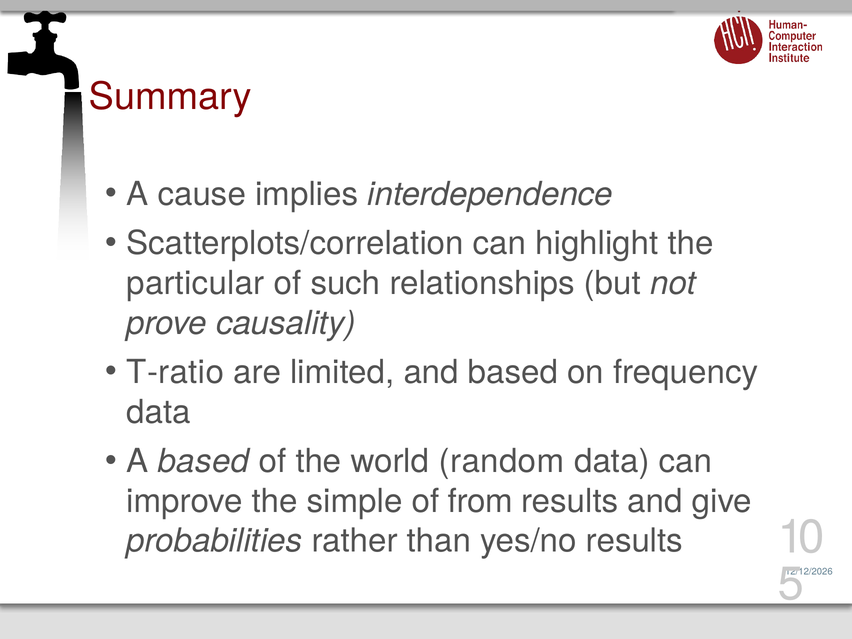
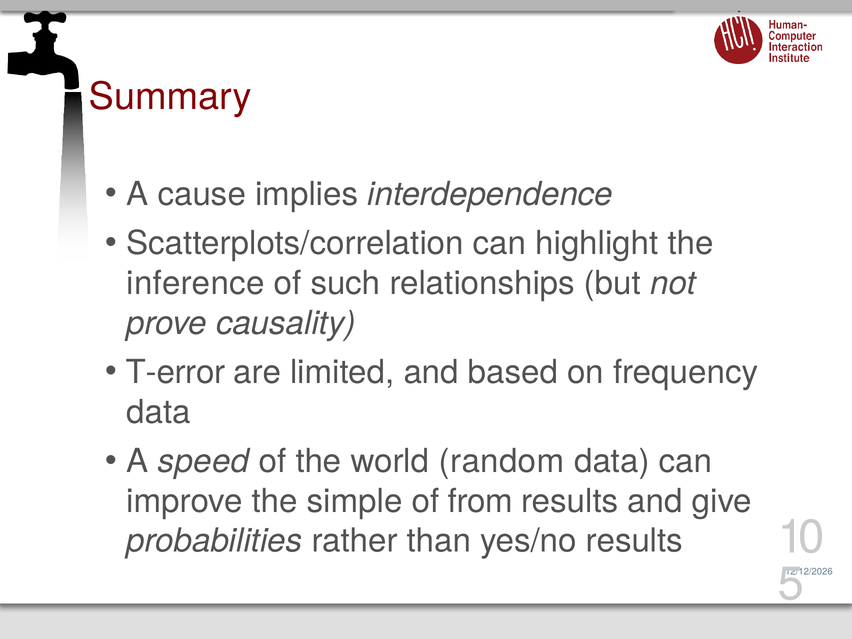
particular: particular -> inference (195, 283)
T-ratio: T-ratio -> T-error (176, 372)
A based: based -> speed (204, 461)
